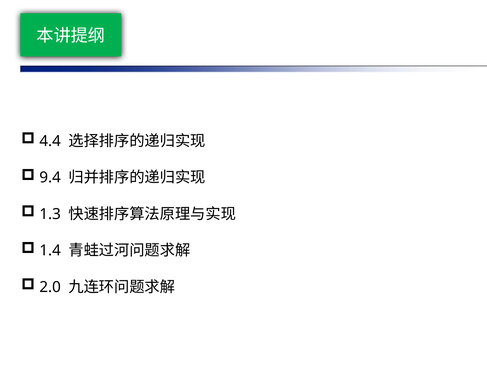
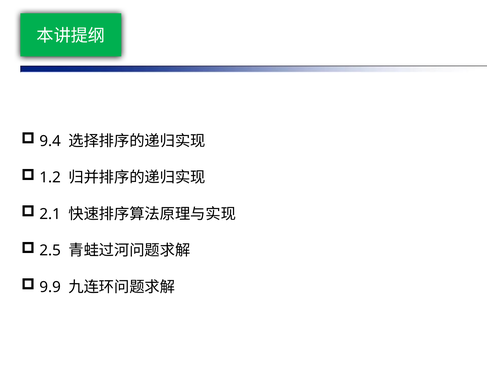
4.4: 4.4 -> 9.4 (50, 141)
9.4: 9.4 -> 1.2 (50, 178)
1.3: 1.3 -> 2.1 (50, 214)
1.4: 1.4 -> 2.5 (50, 251)
2.0: 2.0 -> 9.9 (50, 287)
